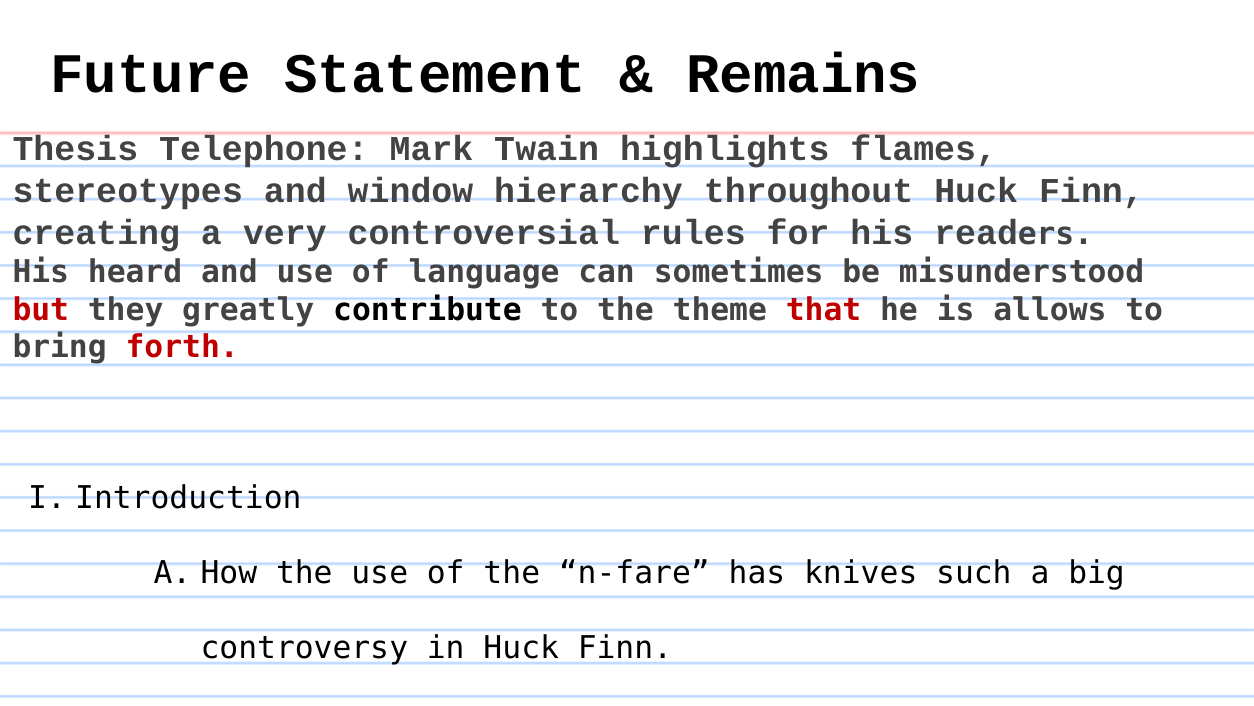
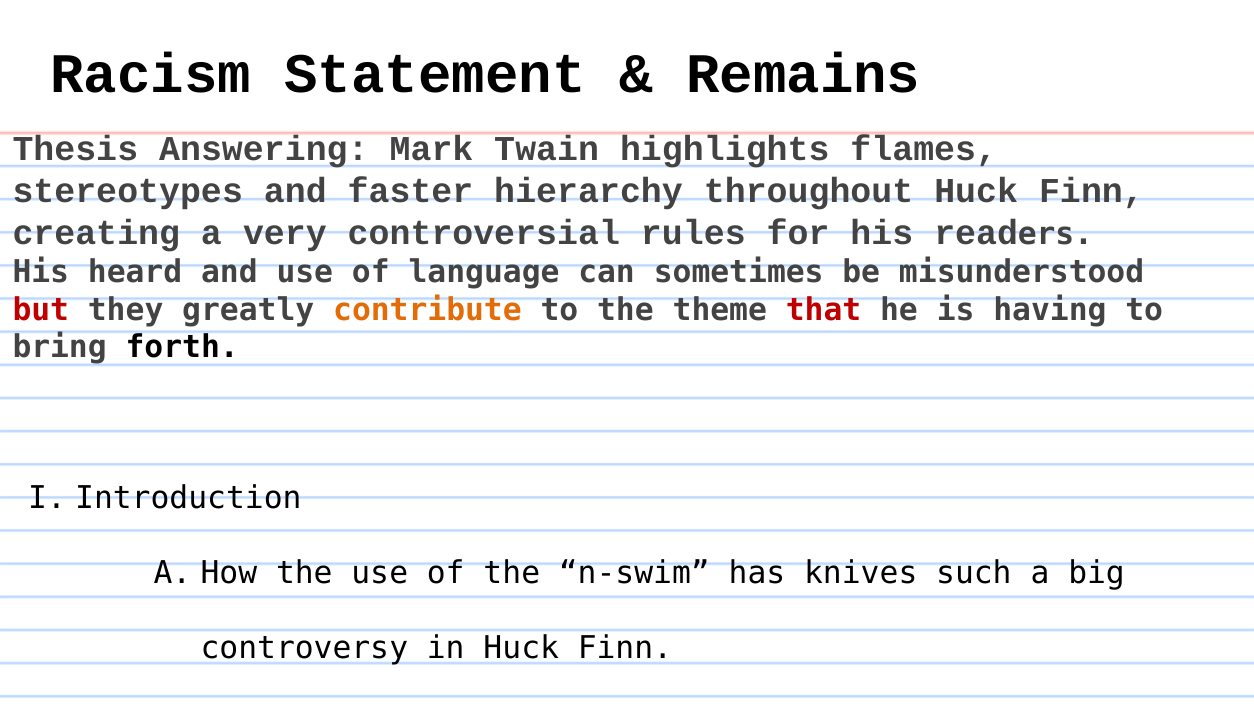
Future: Future -> Racism (151, 74)
Telephone: Telephone -> Answering (264, 149)
window: window -> faster (411, 191)
contribute colour: black -> orange (427, 309)
allows: allows -> having (1050, 309)
forth colour: red -> black (182, 347)
n-fare: n-fare -> n-swim (634, 573)
